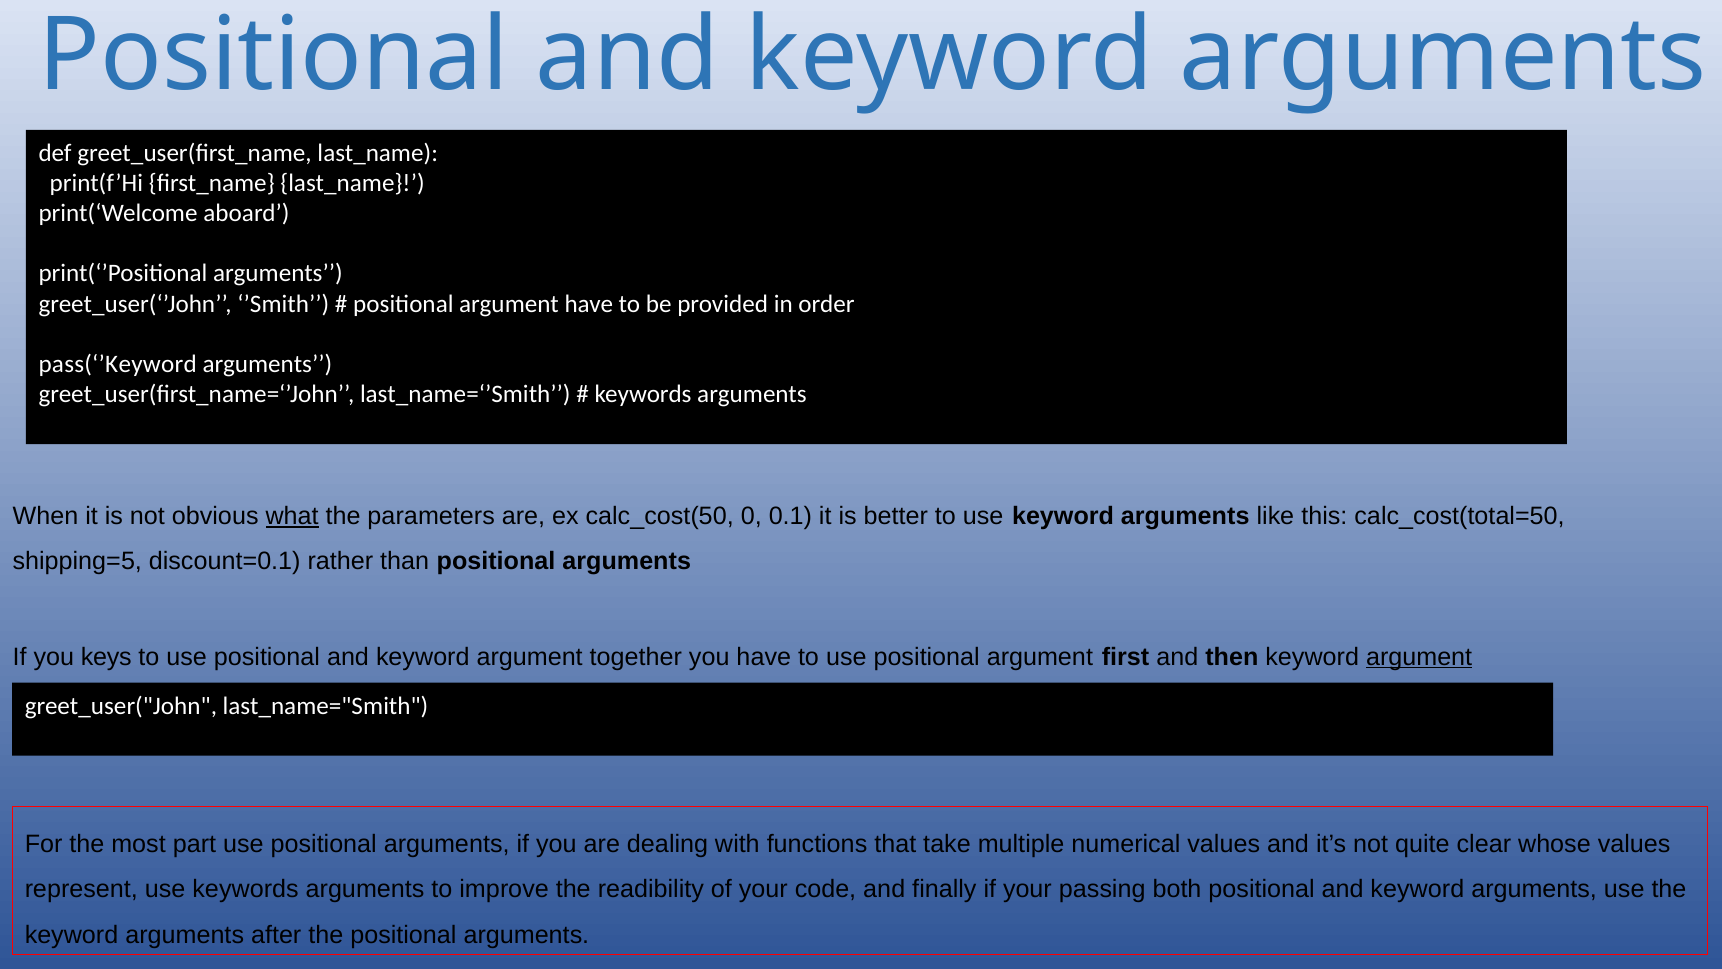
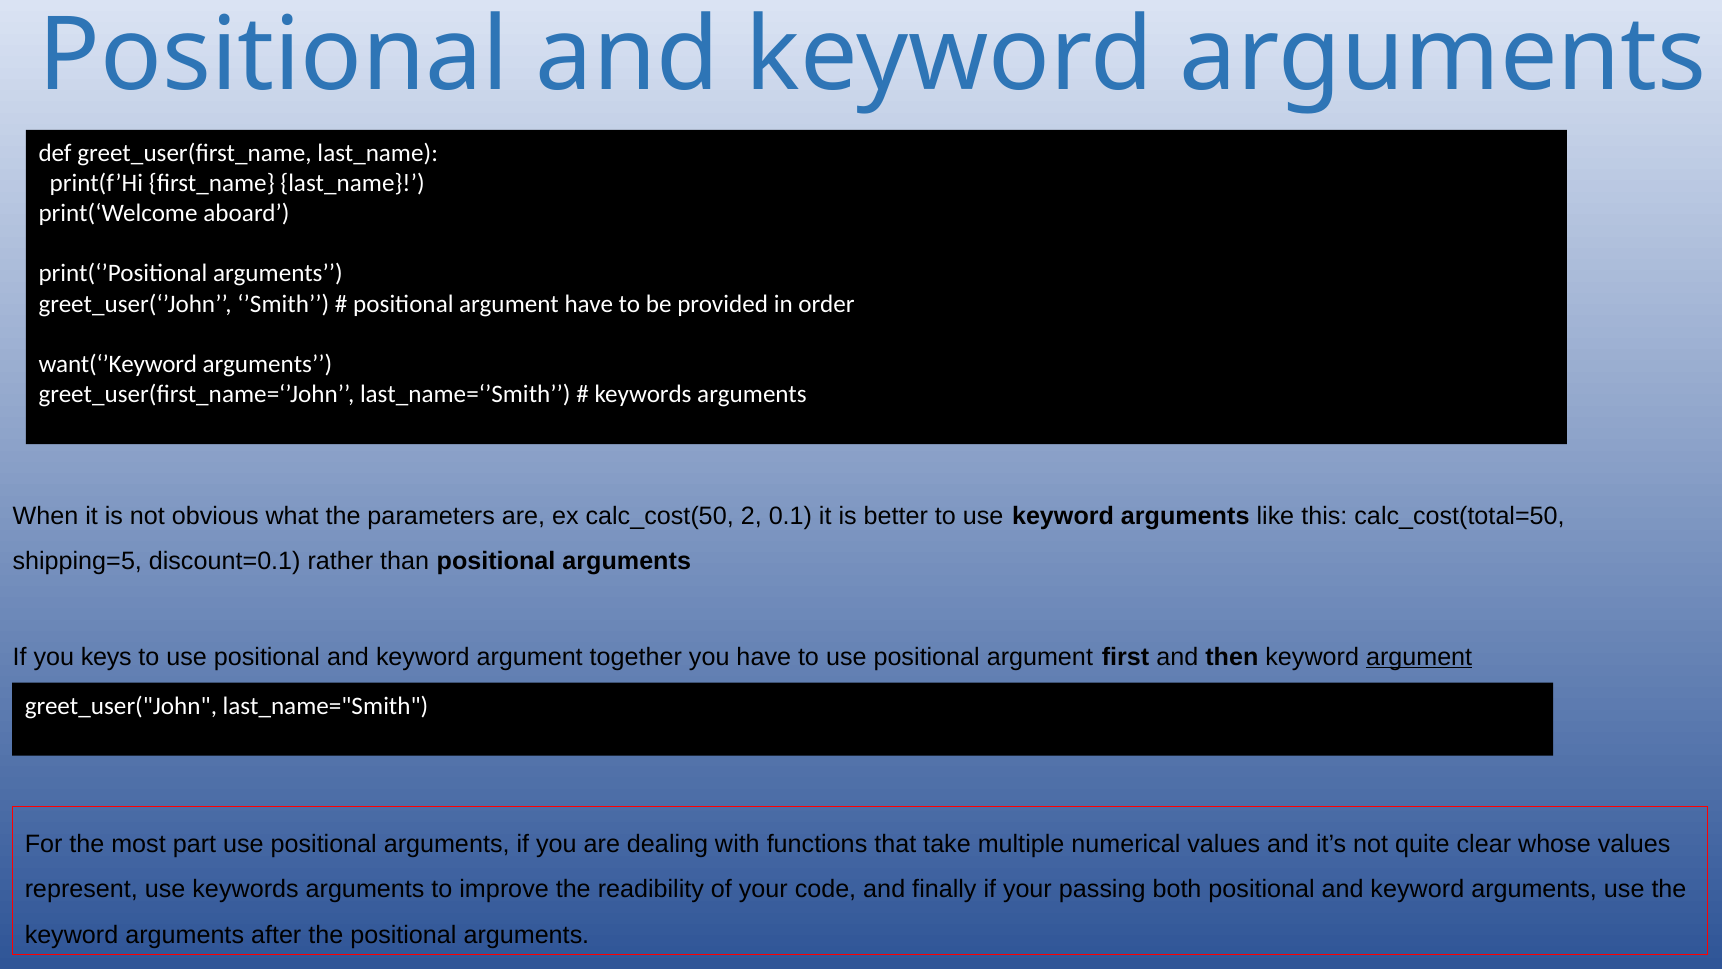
pass(‘’Keyword: pass(‘’Keyword -> want(‘’Keyword (118, 364)
what underline: present -> none (292, 516)
0: 0 -> 2 (751, 516)
